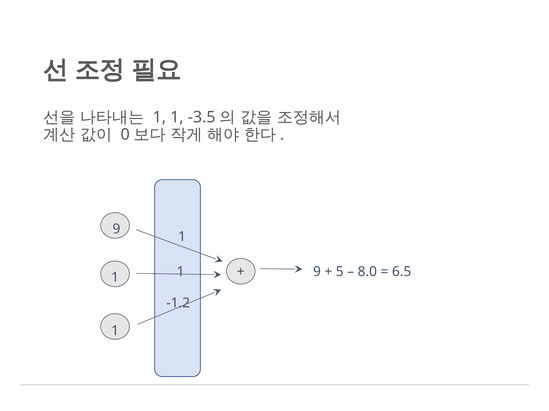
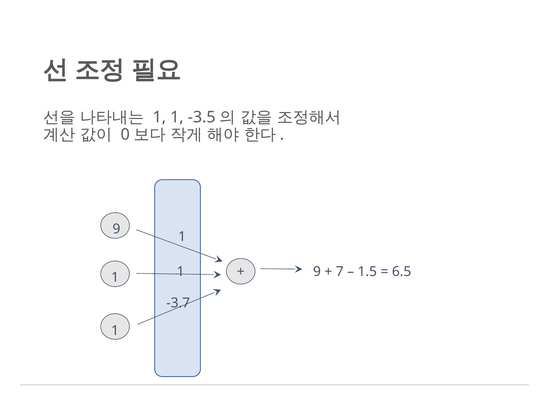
5: 5 -> 7 (340, 272)
8.0: 8.0 -> 1.5 (367, 272)
-1.2: -1.2 -> -3.7 (178, 303)
